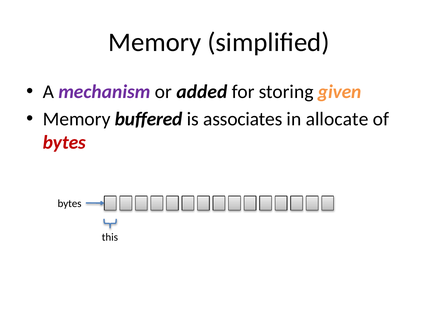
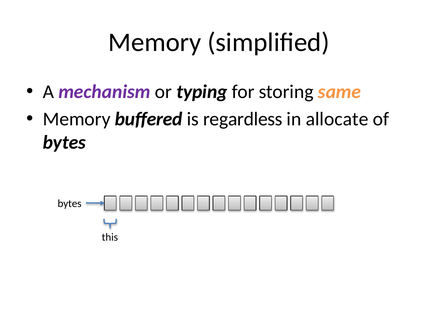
added: added -> typing (202, 92)
given: given -> same (340, 92)
associates: associates -> regardless (243, 119)
bytes colour: red -> black (64, 143)
